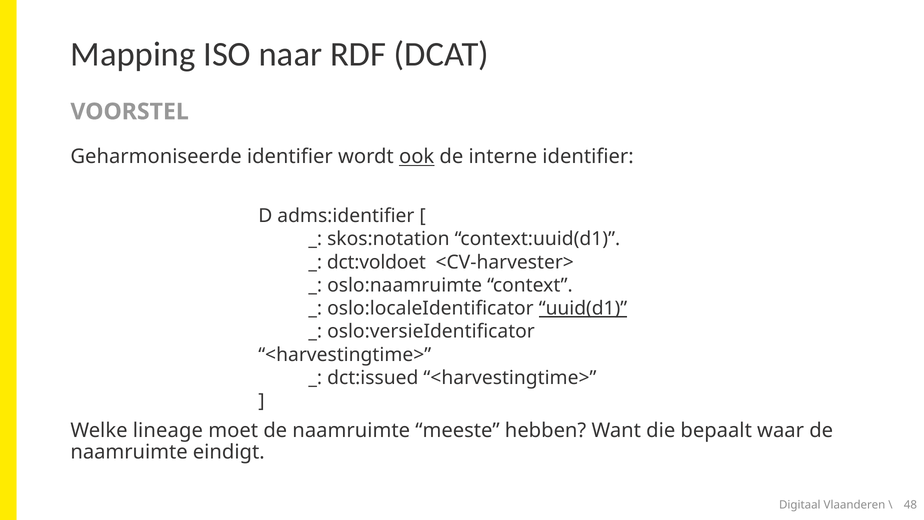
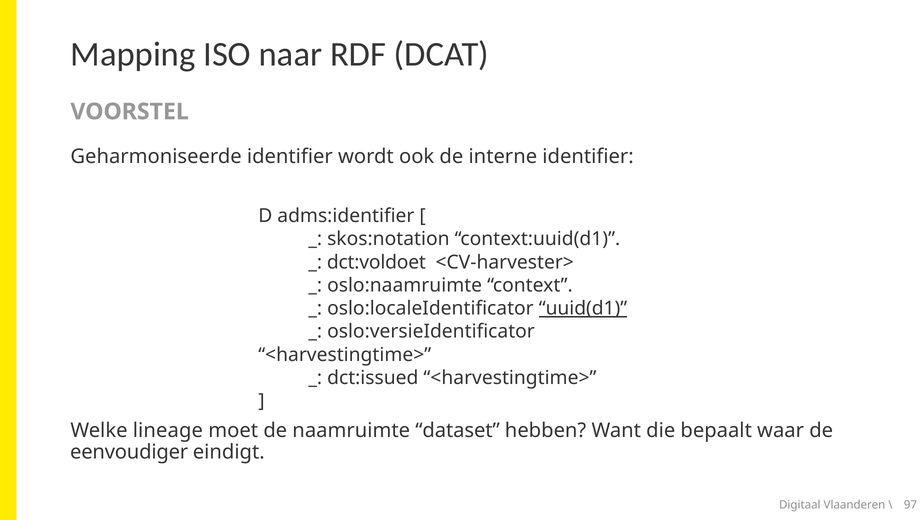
ook underline: present -> none (417, 157)
meeste: meeste -> dataset (458, 430)
naamruimte: naamruimte -> eenvoudiger (129, 452)
48: 48 -> 97 (910, 504)
